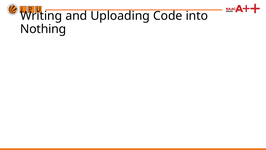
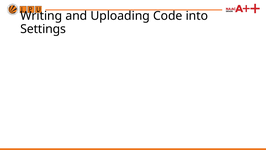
Nothing: Nothing -> Settings (43, 29)
